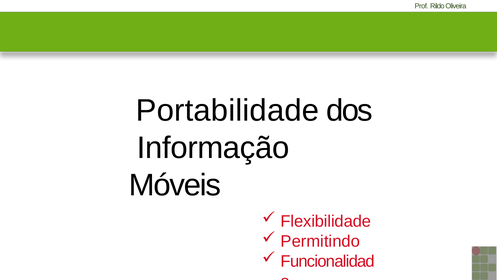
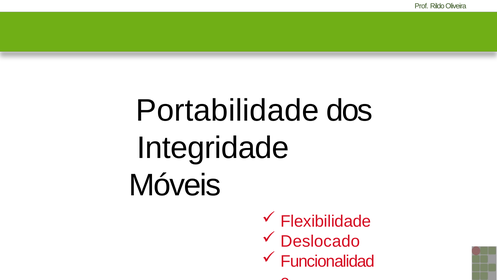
Informação: Informação -> Integridade (213, 148)
Permitindo: Permitindo -> Deslocado (320, 241)
